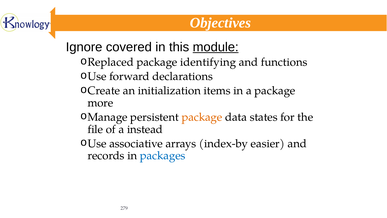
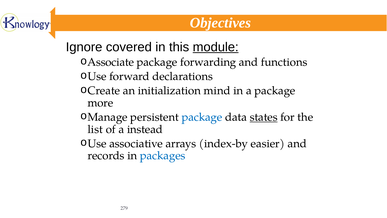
Replaced: Replaced -> Associate (111, 62)
identifying: identifying -> forwarding (208, 62)
items: items -> mind (217, 91)
package colour: orange -> blue (202, 117)
states underline: none -> present (264, 117)
file: file -> list (95, 129)
